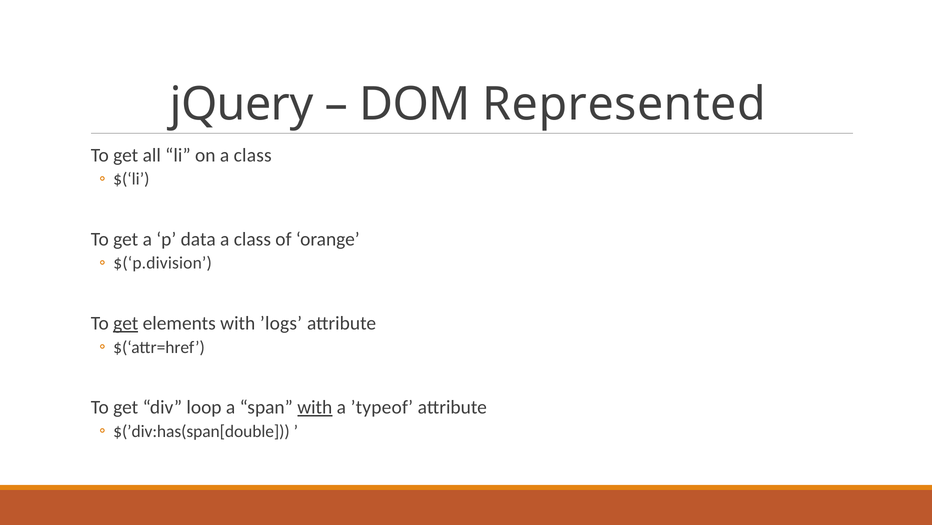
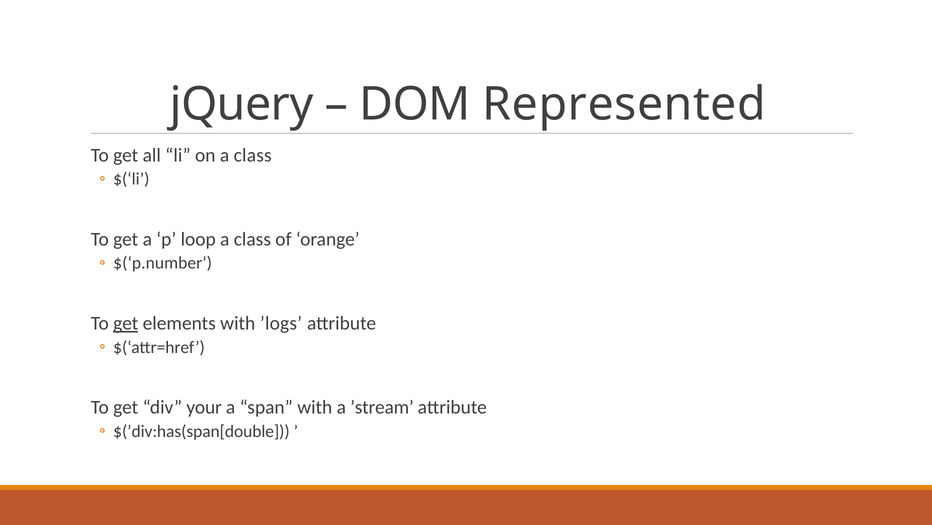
data: data -> loop (198, 239)
$(‘p.division: $(‘p.division -> $(‘p.number (163, 263)
loop: loop -> your (204, 407)
with underline: present -> none (315, 407)
’typeof: ’typeof -> ’stream (382, 407)
